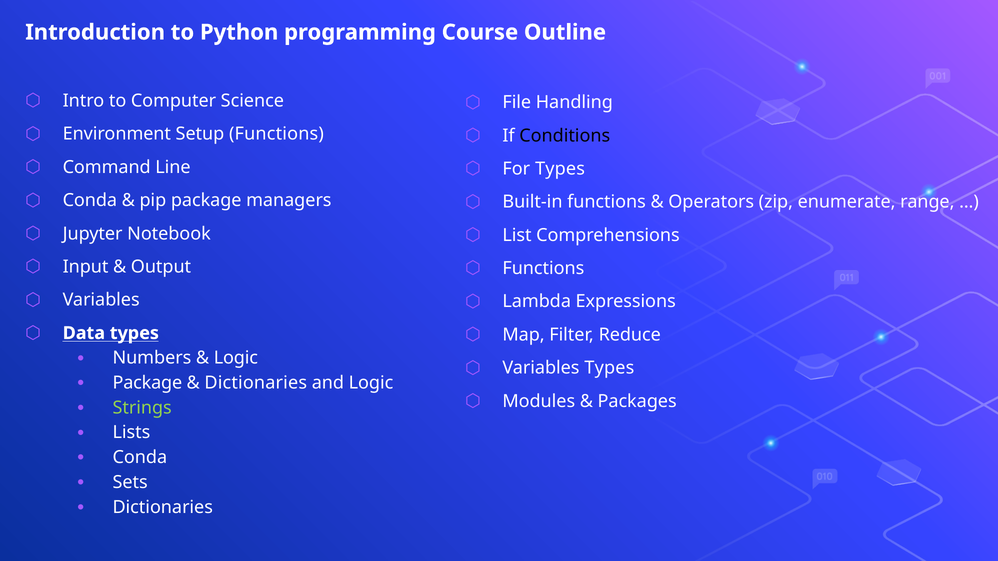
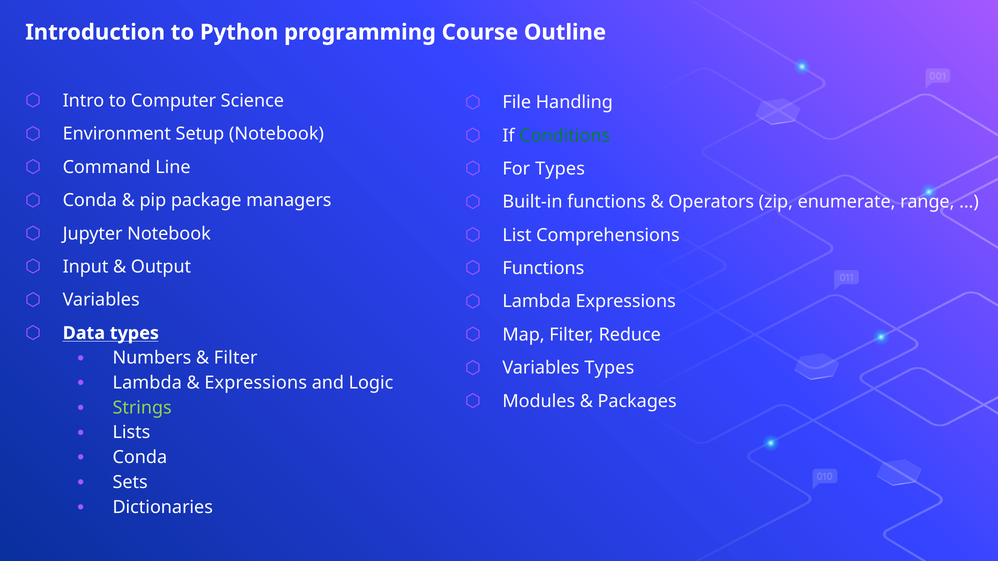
Setup Functions: Functions -> Notebook (276, 134)
Conditions colour: black -> green (565, 136)
Logic: Logic -> Filter (236, 358)
Package: Package -> Lambda (147, 383)
Dictionaries: Dictionaries -> Expressions (256, 383)
